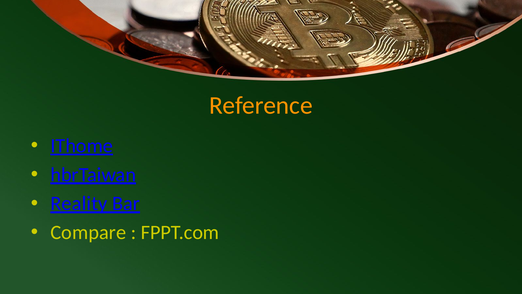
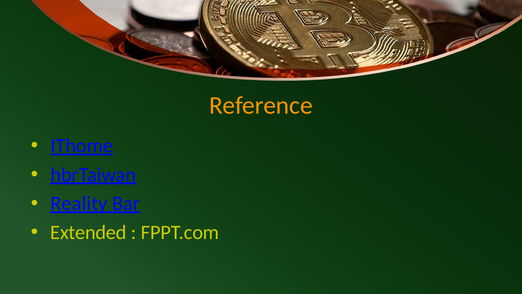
Compare: Compare -> Extended (88, 232)
